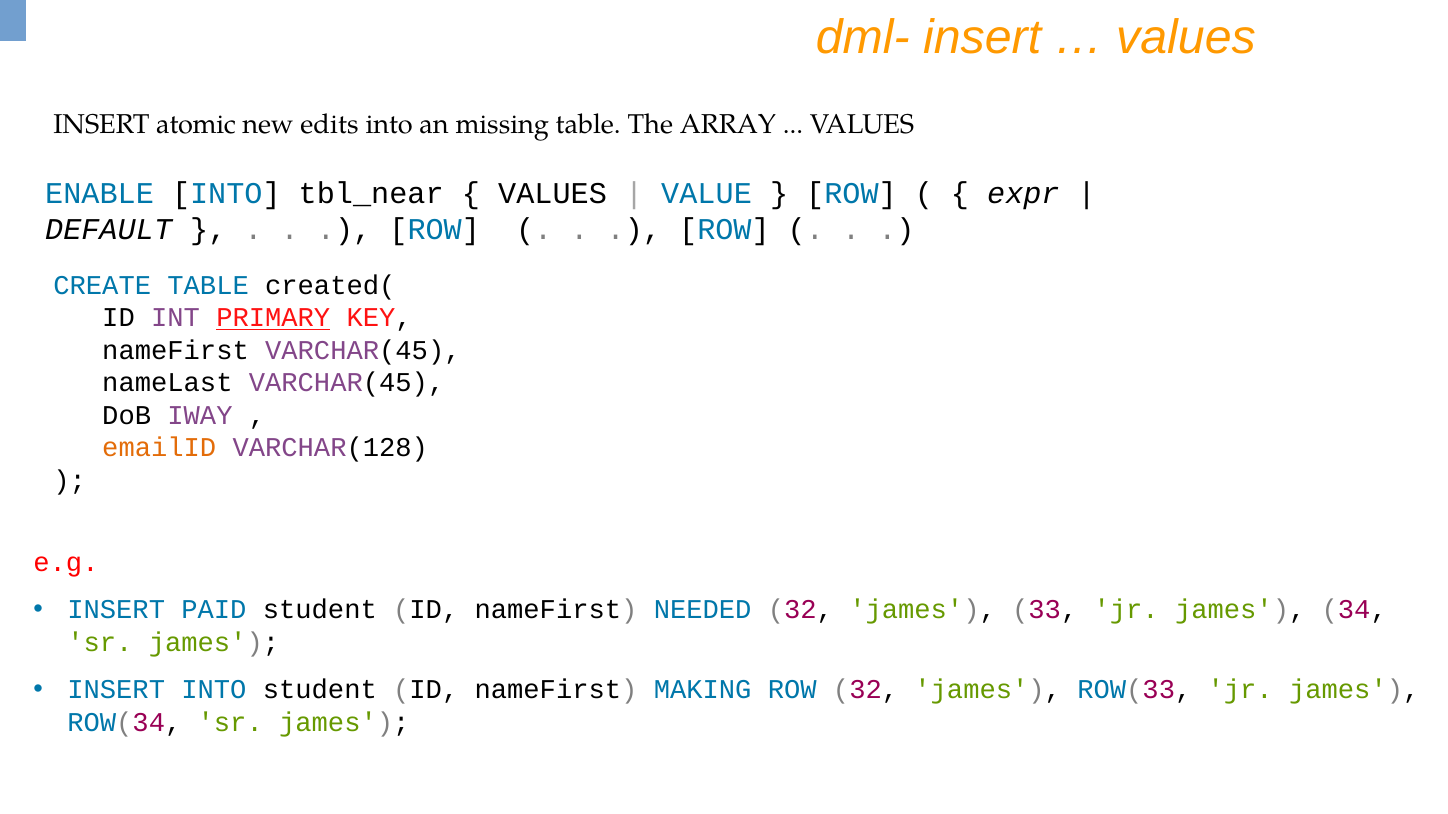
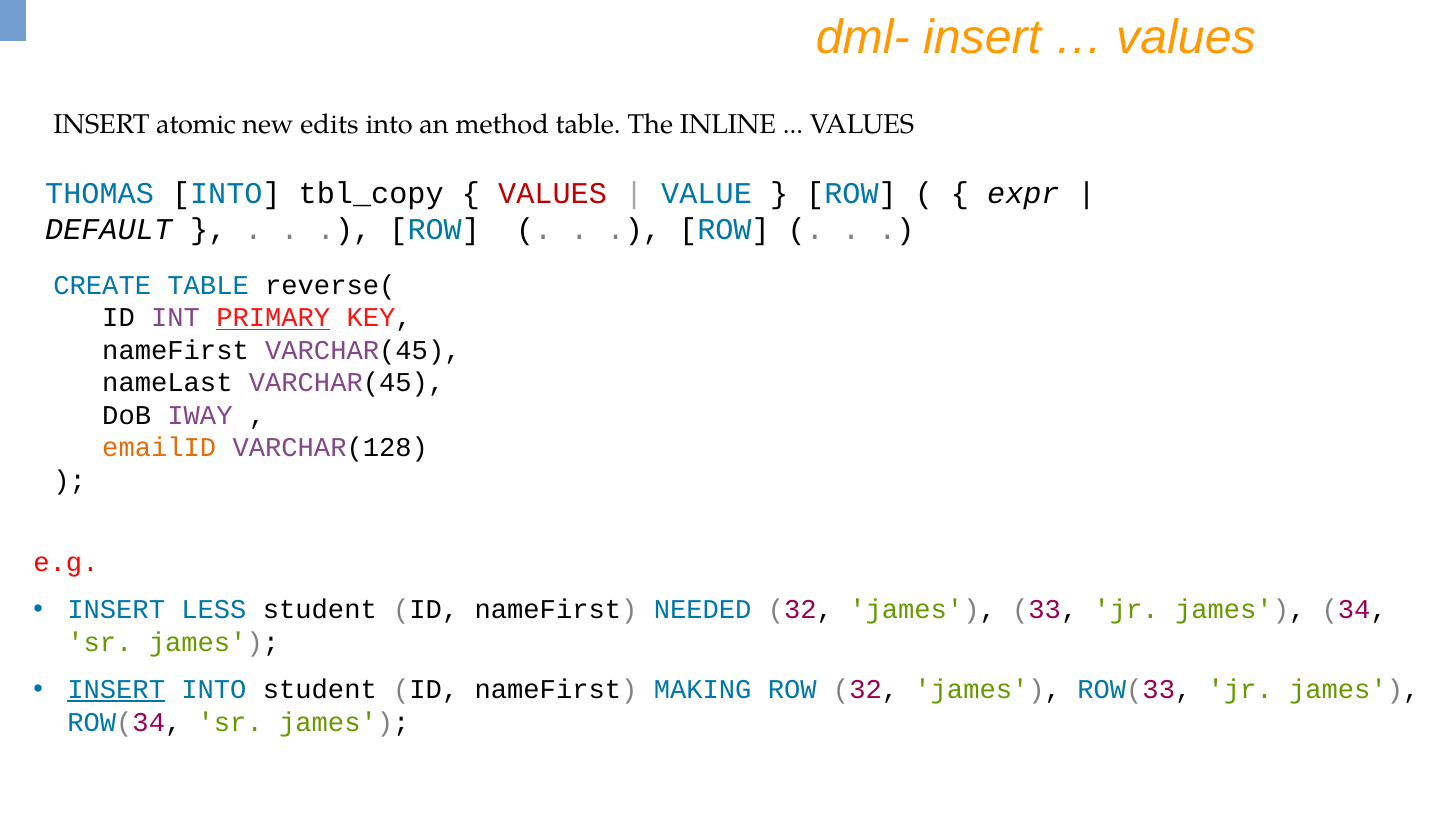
missing: missing -> method (502, 125)
ARRAY: ARRAY -> INLINE (728, 125)
ENABLE: ENABLE -> THOMAS (100, 193)
tbl_near: tbl_near -> tbl_copy (371, 193)
VALUES colour: black -> red (553, 193)
created(: created( -> reverse( (330, 285)
PAID: PAID -> LESS (214, 610)
INSERT underline: none -> present (116, 690)
